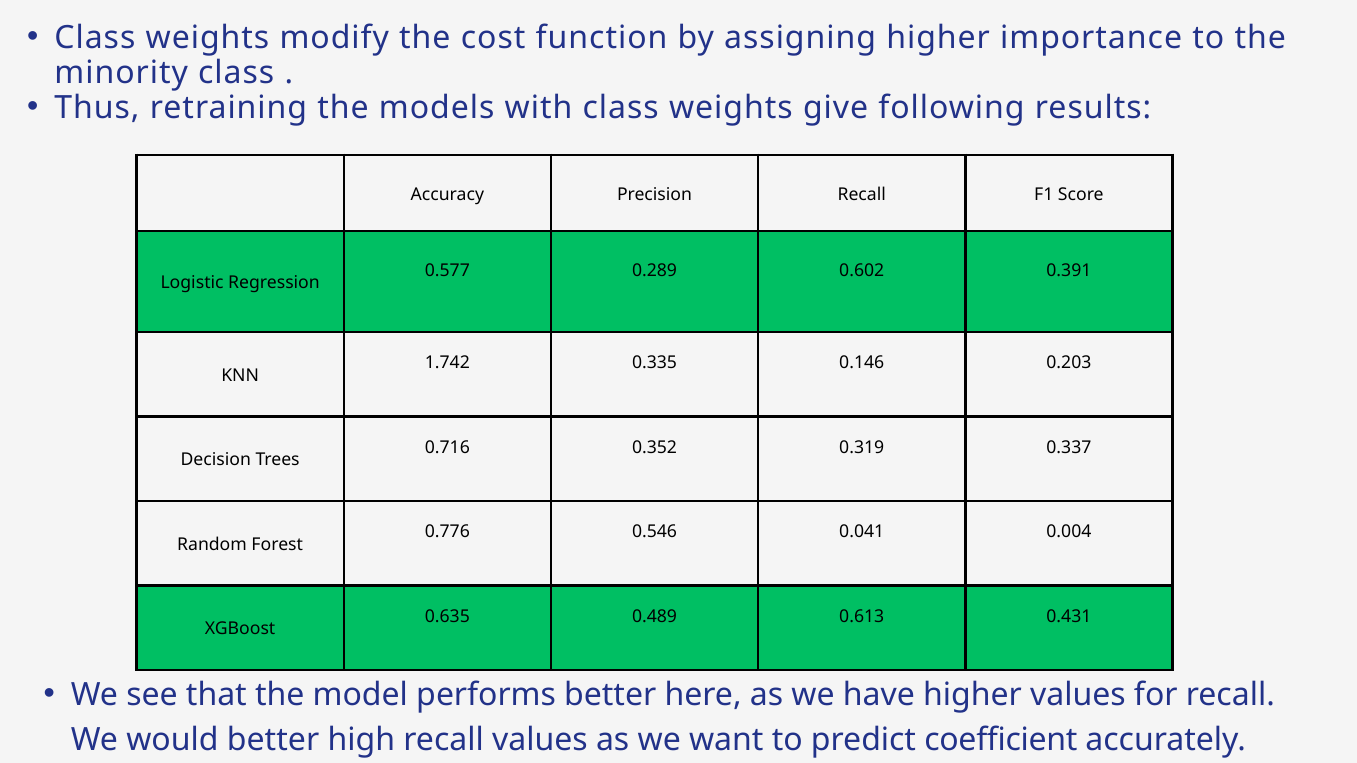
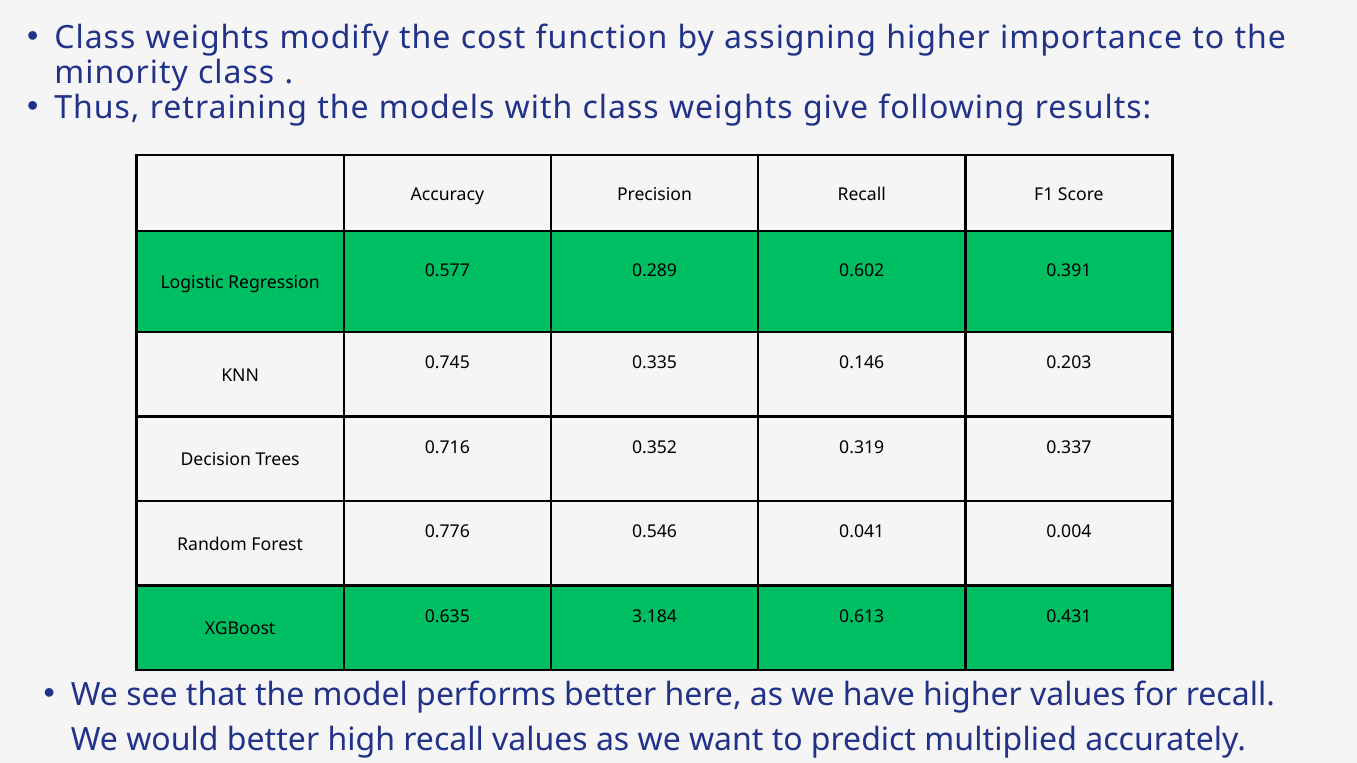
1.742: 1.742 -> 0.745 (447, 363)
0.489: 0.489 -> 3.184 (655, 617)
coefficient: coefficient -> multiplied (1001, 740)
